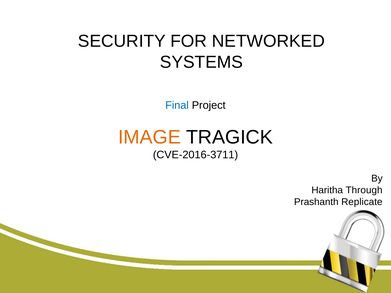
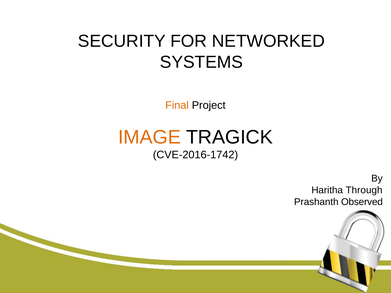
Final colour: blue -> orange (177, 105)
CVE-2016-3711: CVE-2016-3711 -> CVE-2016-1742 (195, 155)
Replicate: Replicate -> Observed (362, 202)
